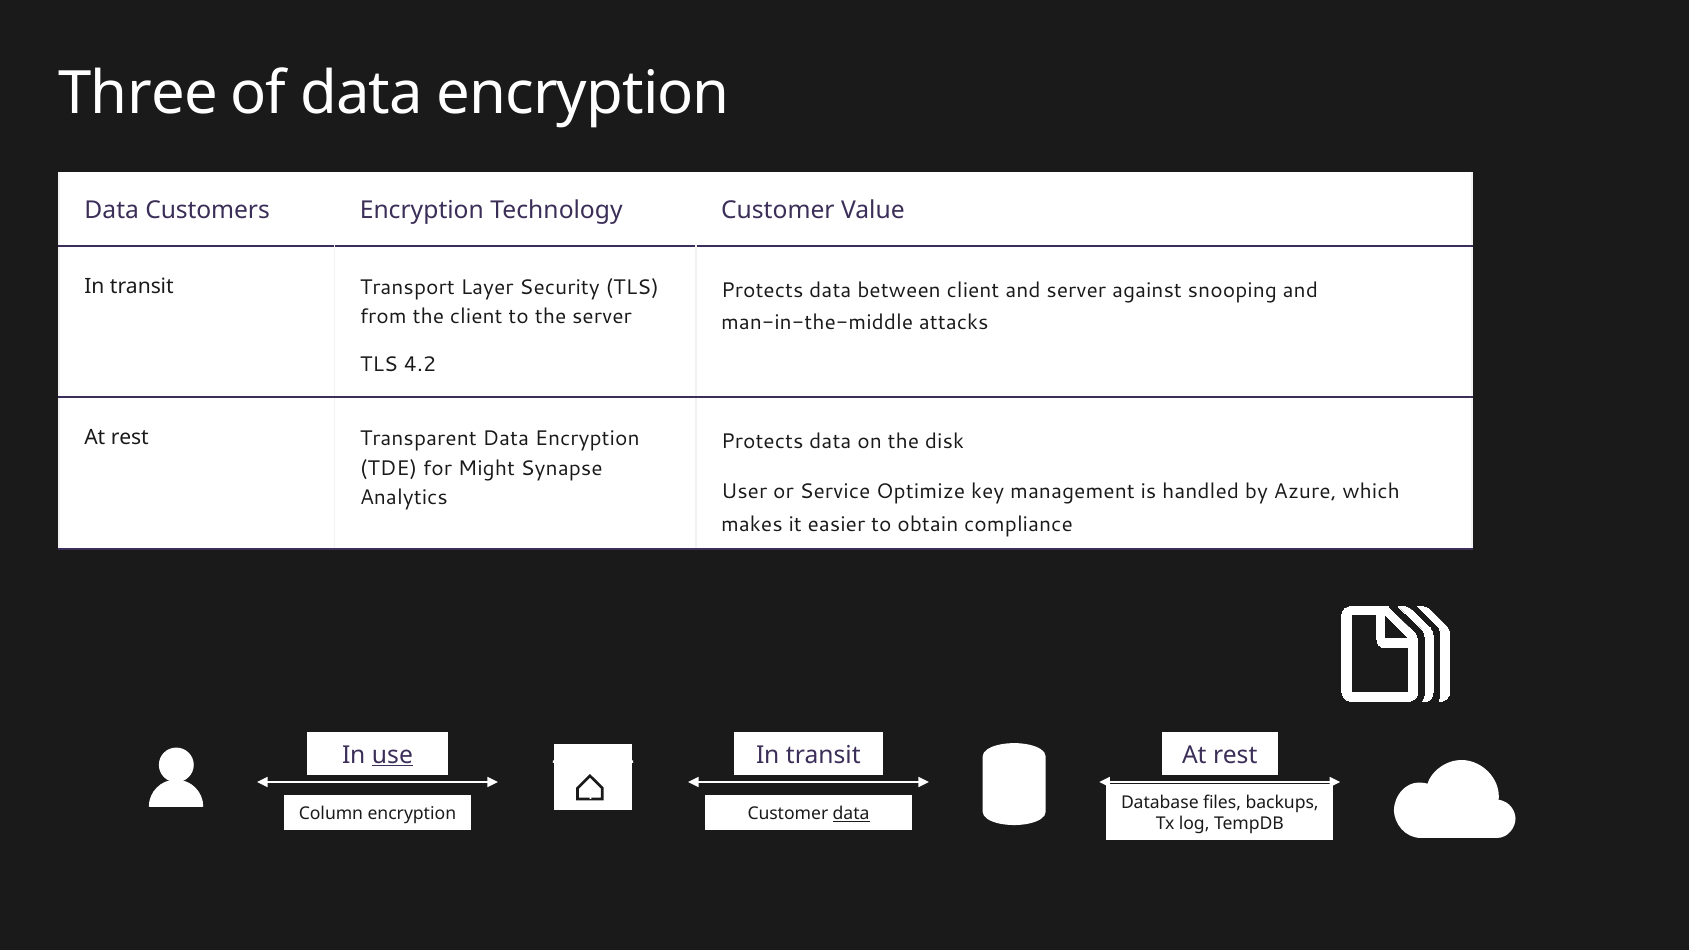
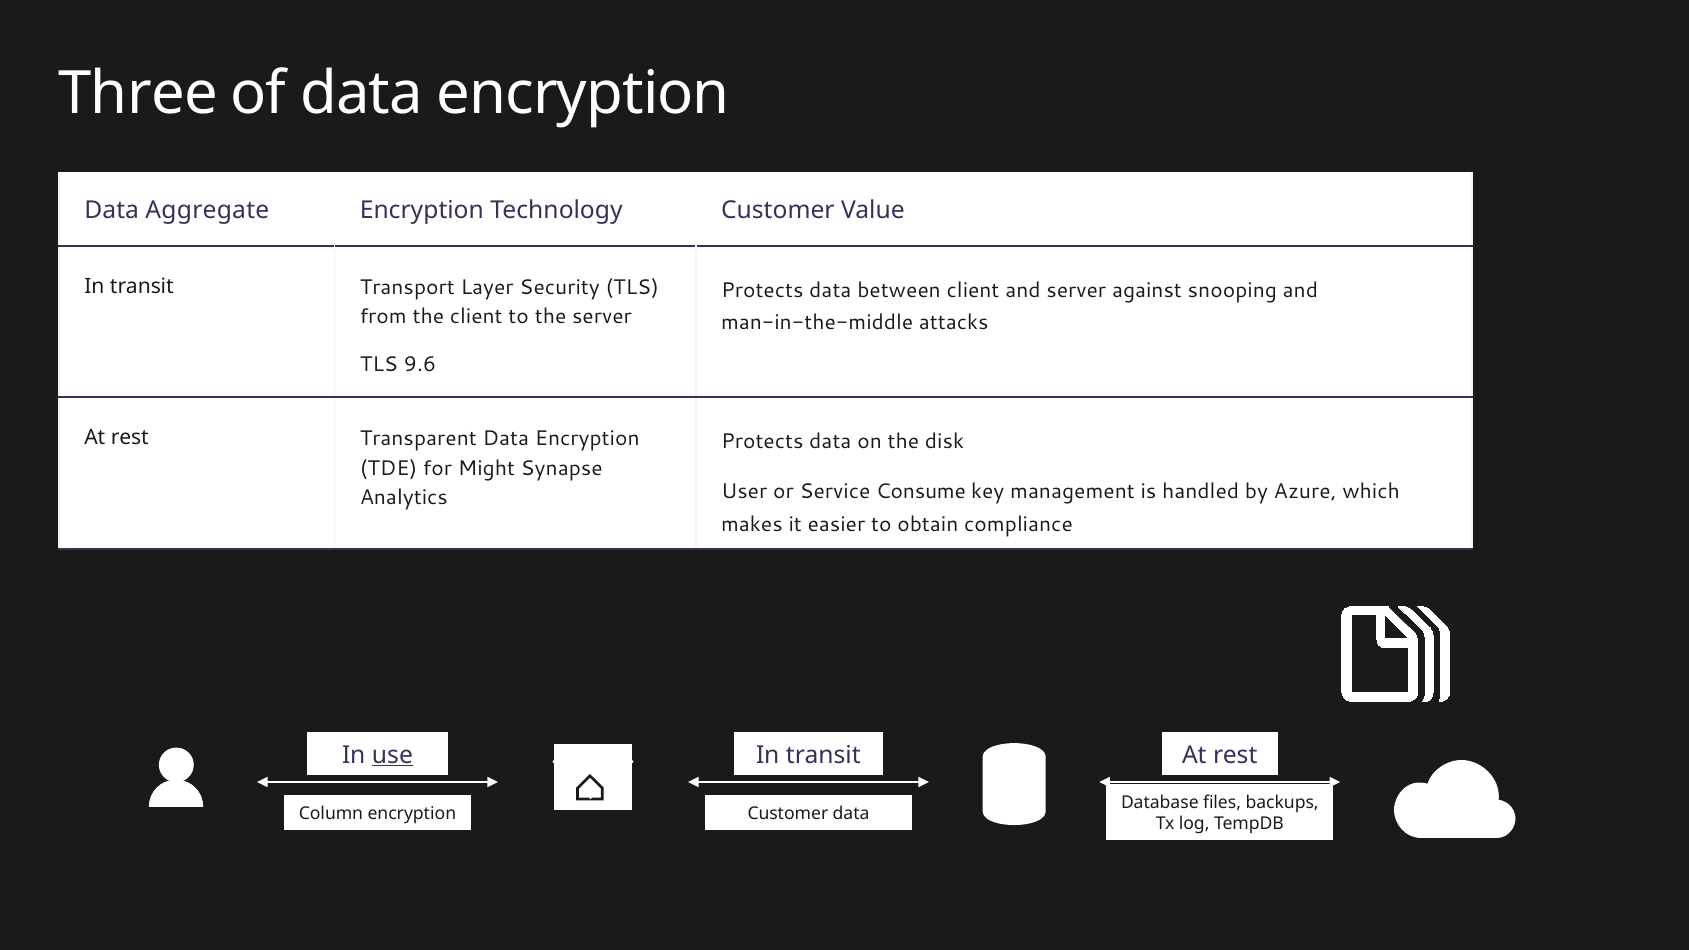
Customers: Customers -> Aggregate (207, 210)
4.2: 4.2 -> 9.6 (420, 364)
Optimize: Optimize -> Consume (921, 492)
data underline: present -> none (851, 814)
